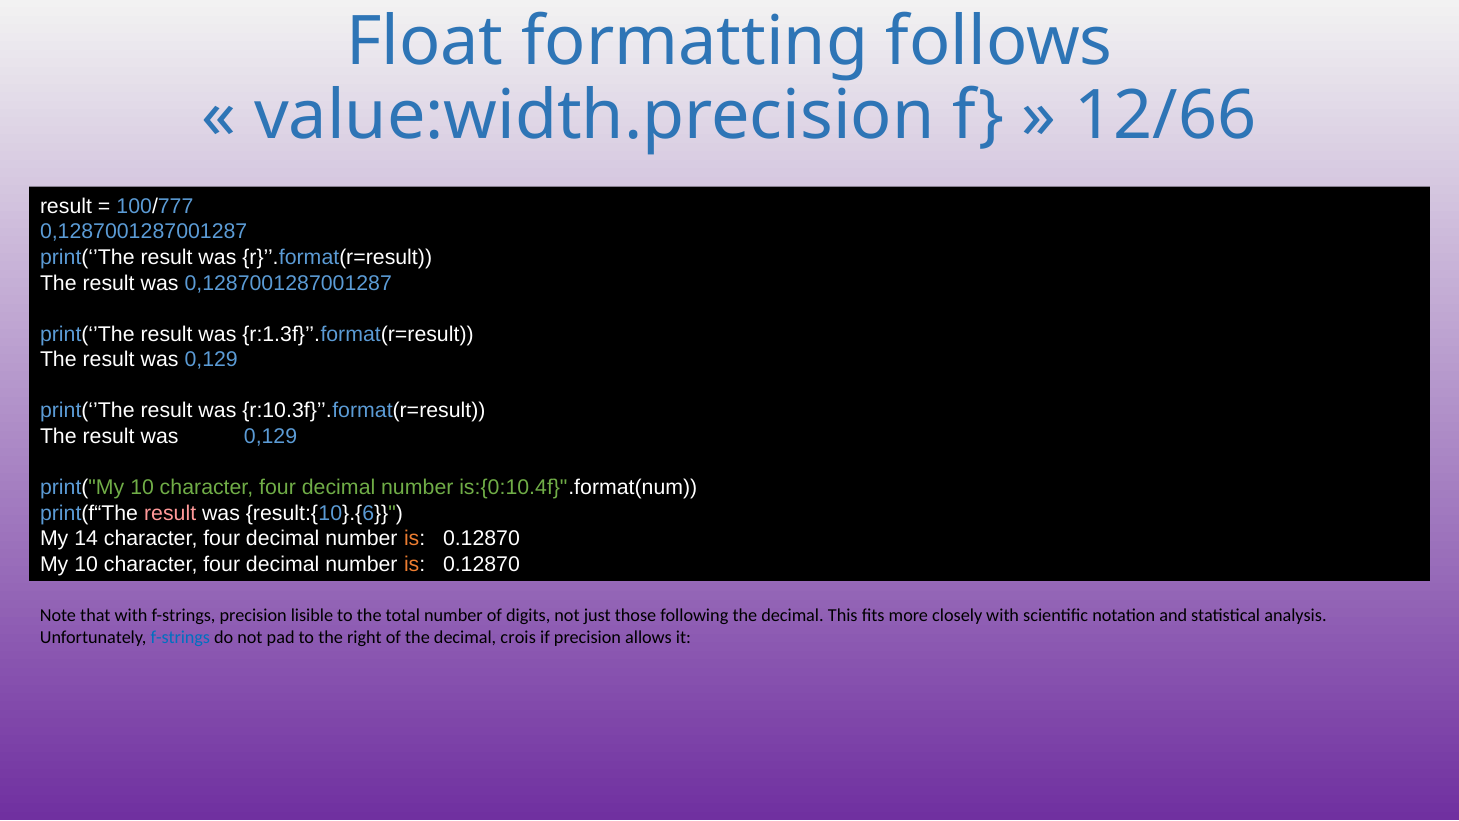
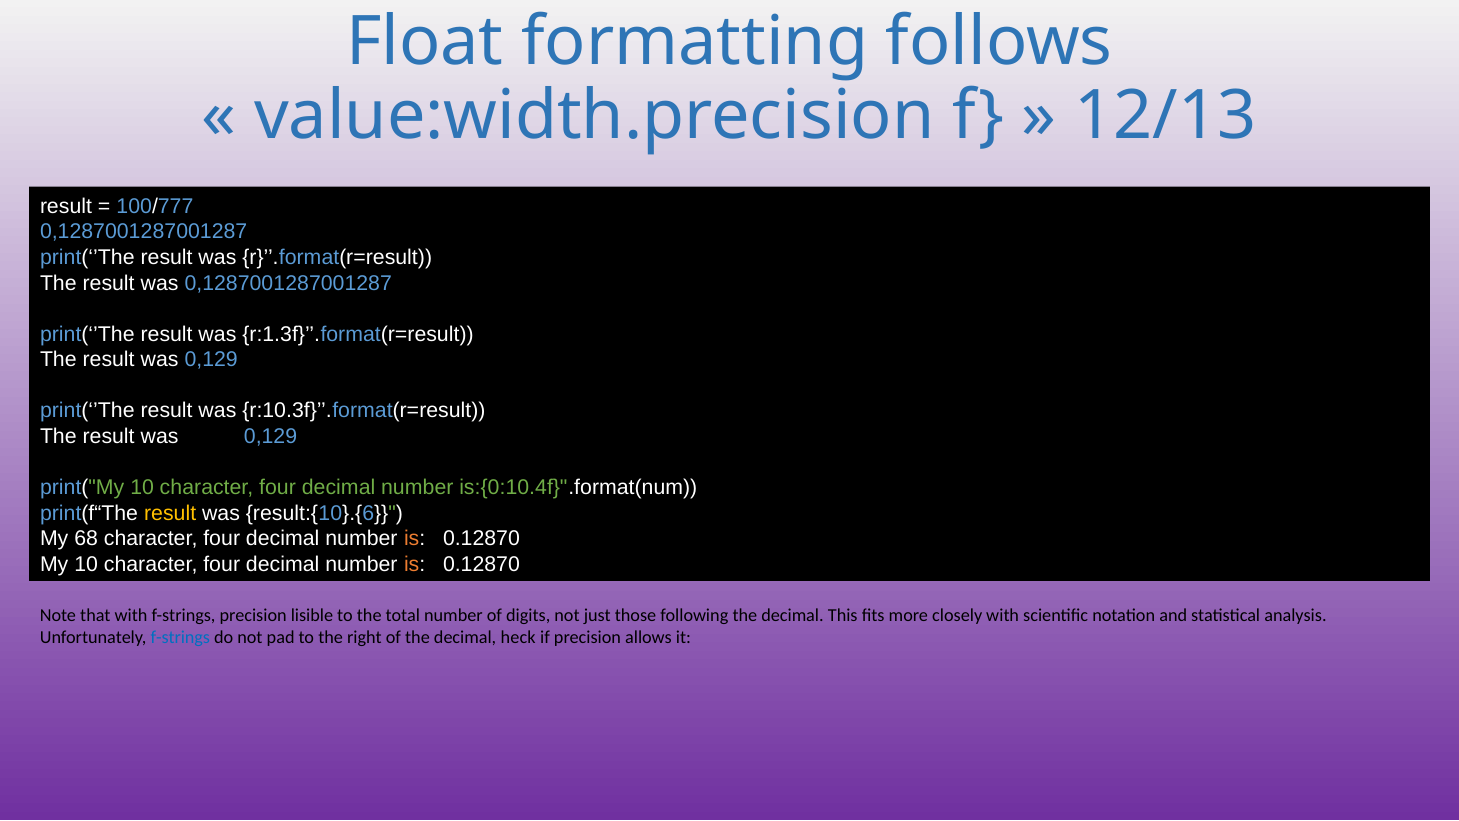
12/66: 12/66 -> 12/13 (1165, 116)
result colour: pink -> yellow (170, 513)
14: 14 -> 68 (86, 538)
crois: crois -> heck (518, 637)
